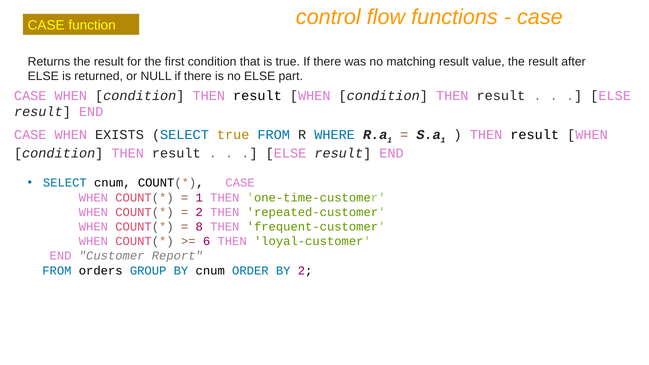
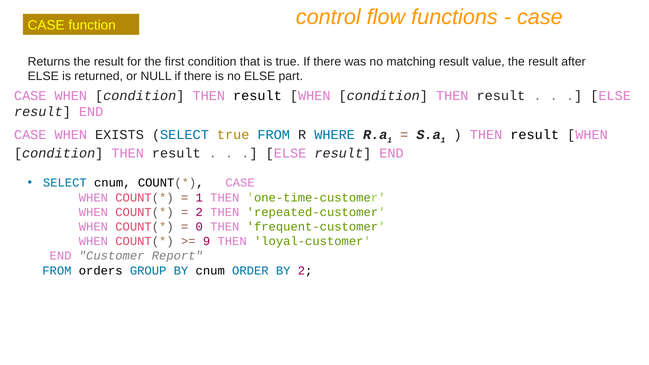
8: 8 -> 0 (199, 227)
6: 6 -> 9 (207, 241)
